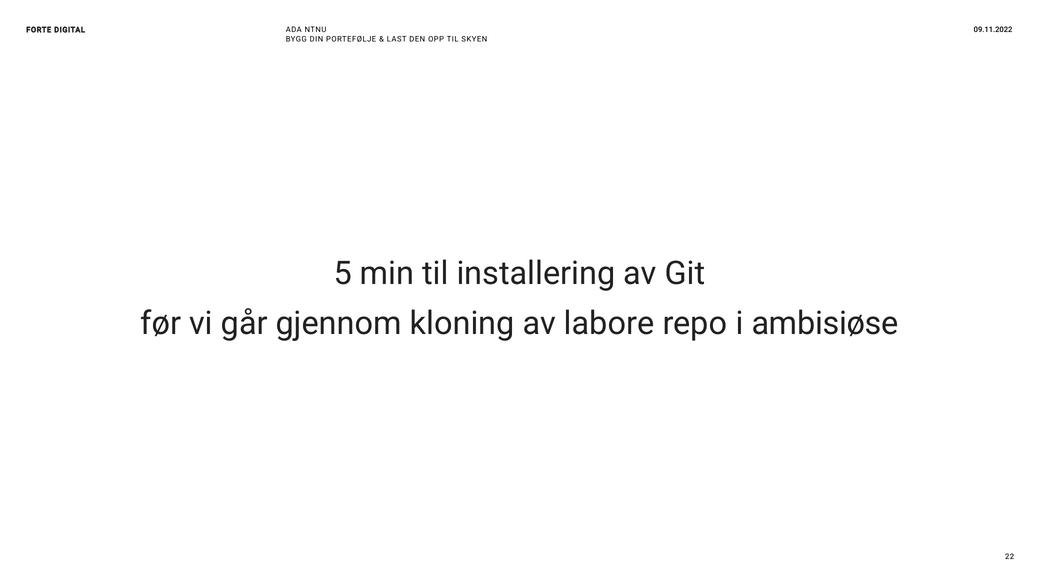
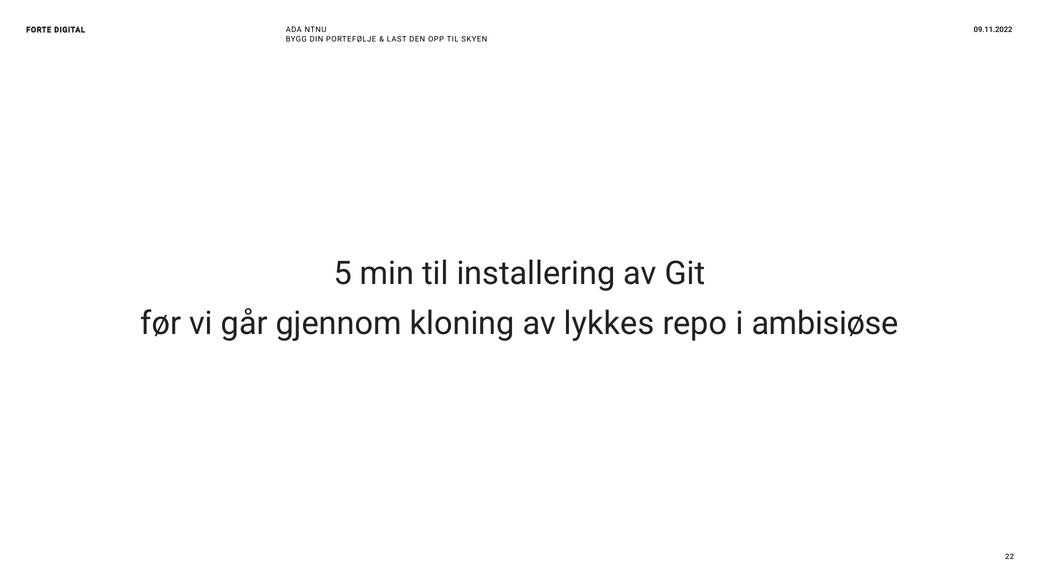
labore: labore -> lykkes (609, 323)
